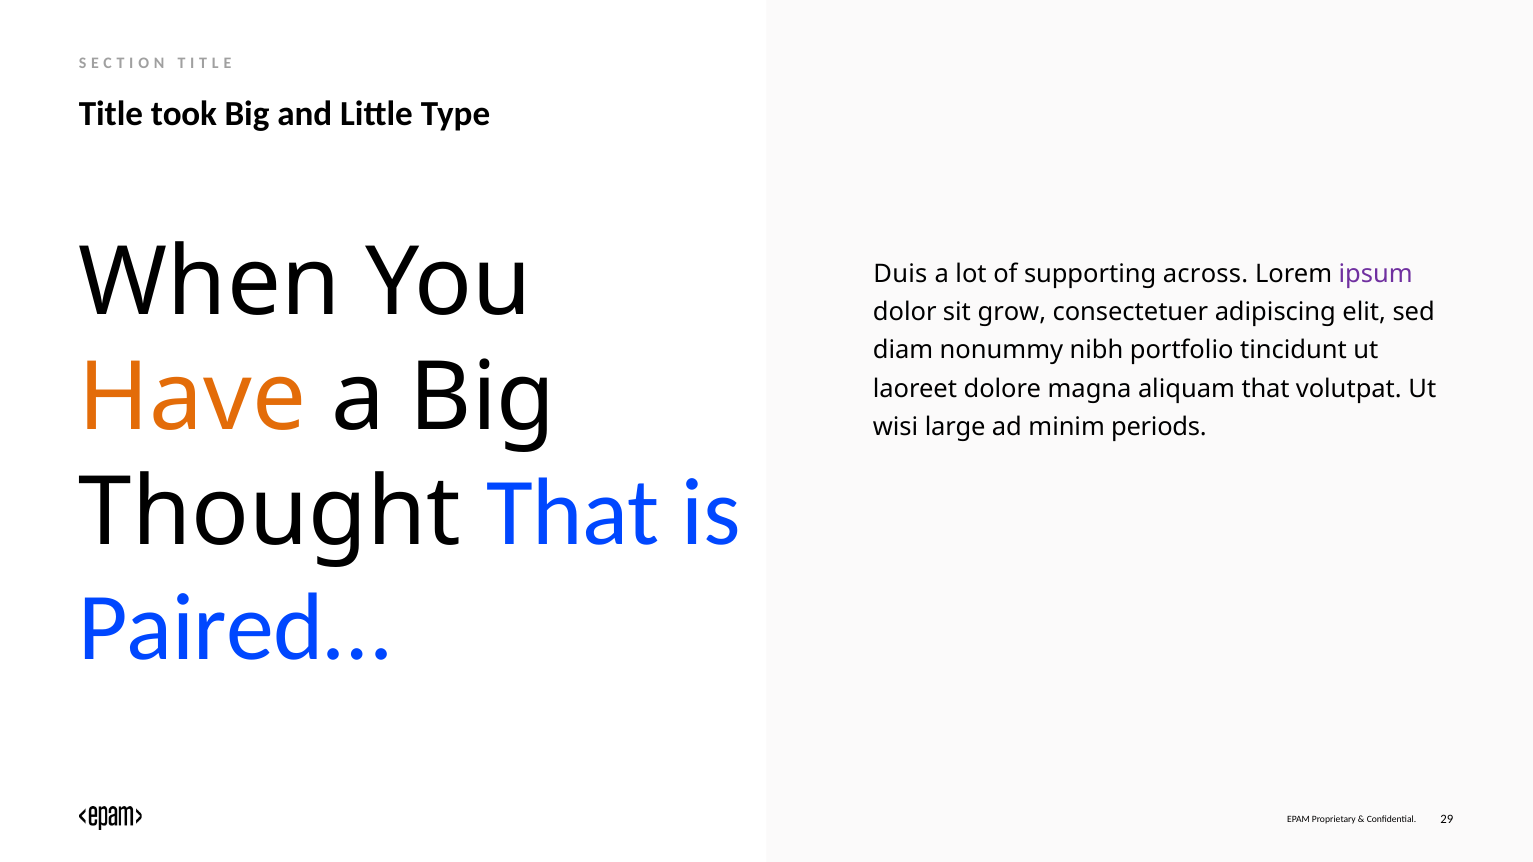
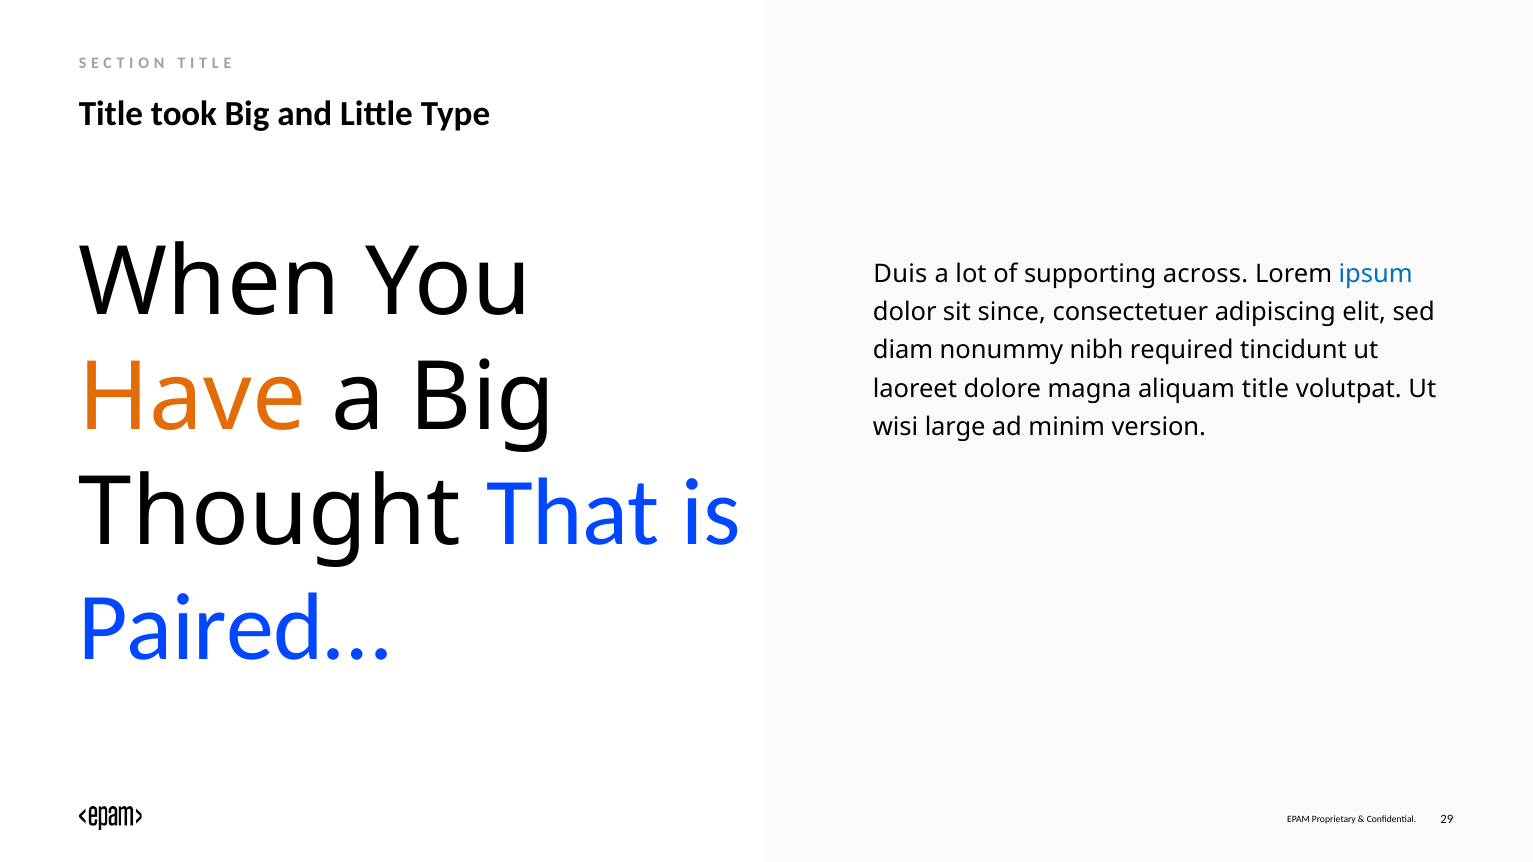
ipsum colour: purple -> blue (1376, 274)
grow: grow -> since (1012, 312)
portfolio: portfolio -> required (1182, 351)
aliquam that: that -> title (1265, 389)
periods: periods -> version (1159, 427)
